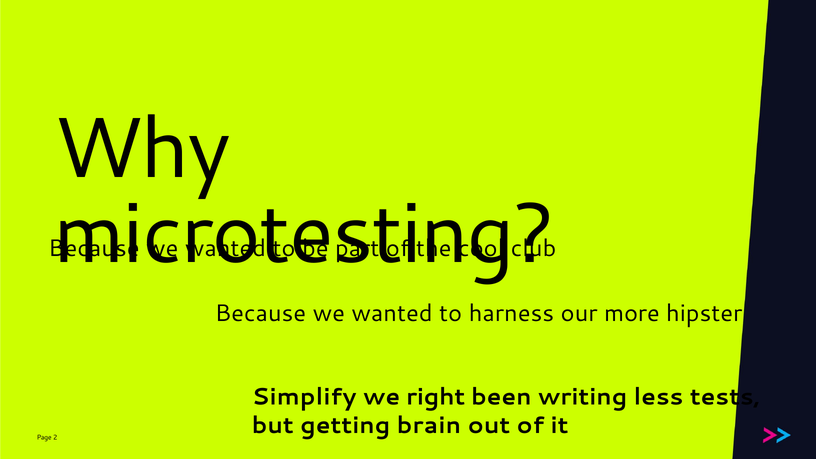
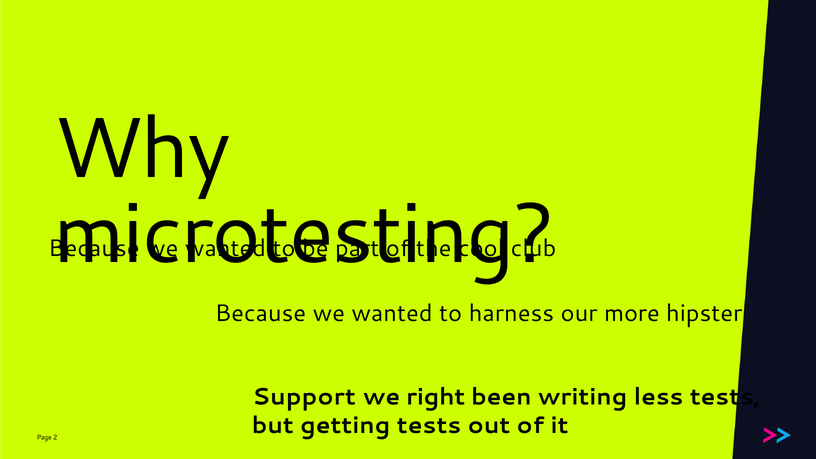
Simplify: Simplify -> Support (304, 397)
getting brain: brain -> tests (429, 426)
